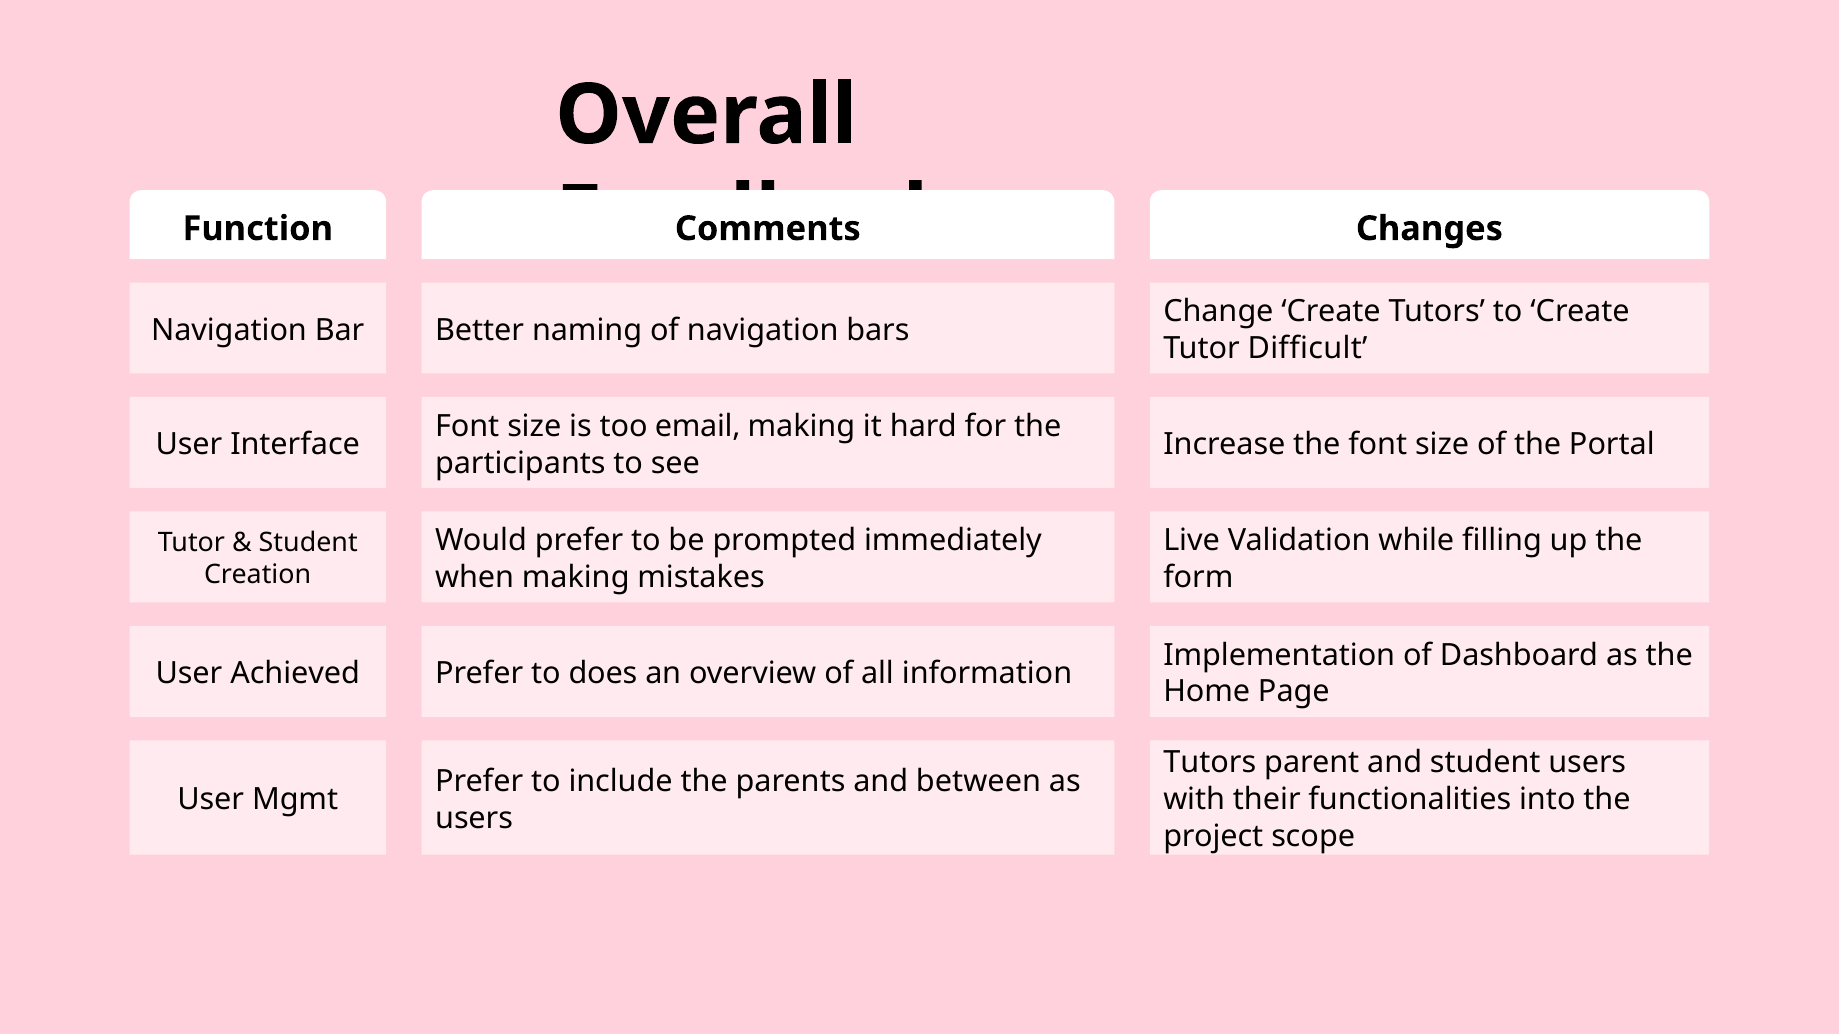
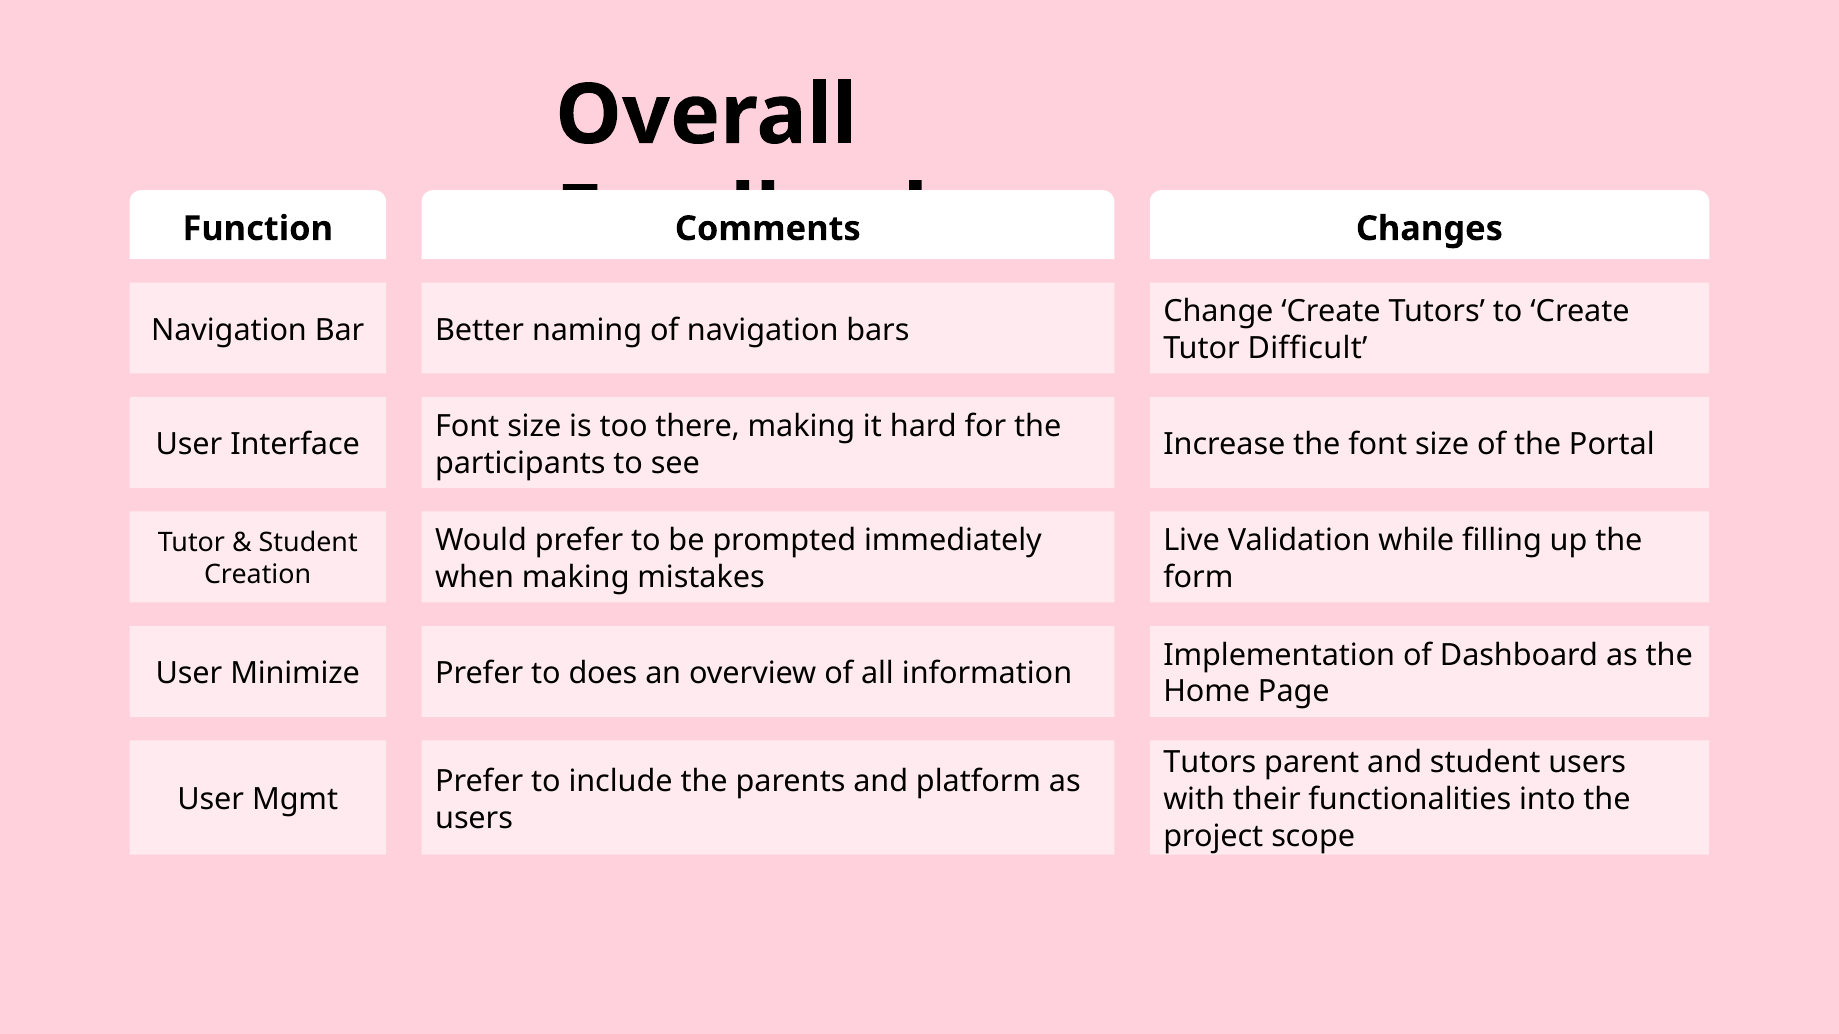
email: email -> there (698, 426)
Achieved: Achieved -> Minimize (295, 674)
between: between -> platform (979, 782)
